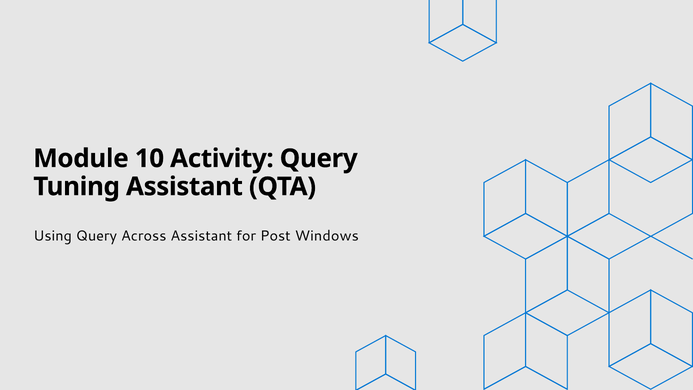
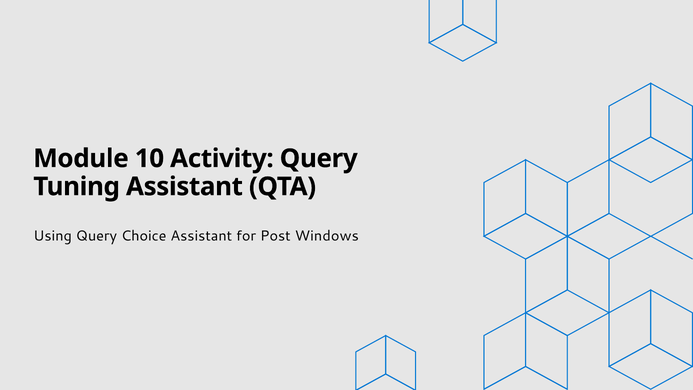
Across: Across -> Choice (144, 236)
